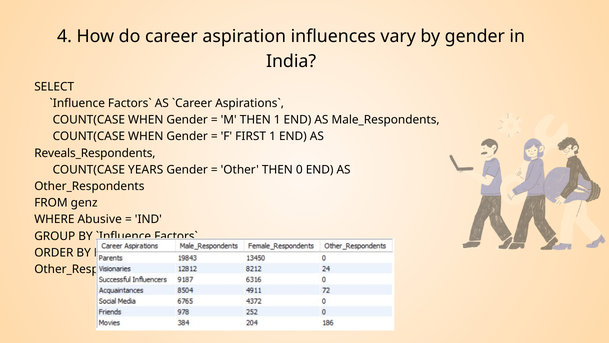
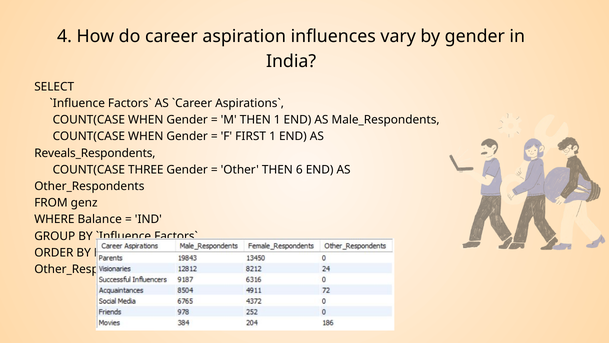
YEARS: YEARS -> THREE (146, 170)
0: 0 -> 6 (299, 170)
Abusive: Abusive -> Balance (100, 219)
